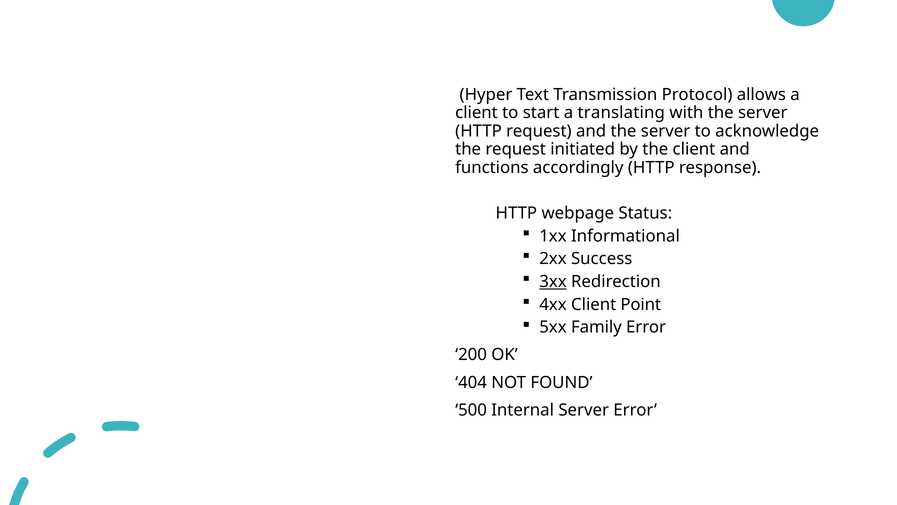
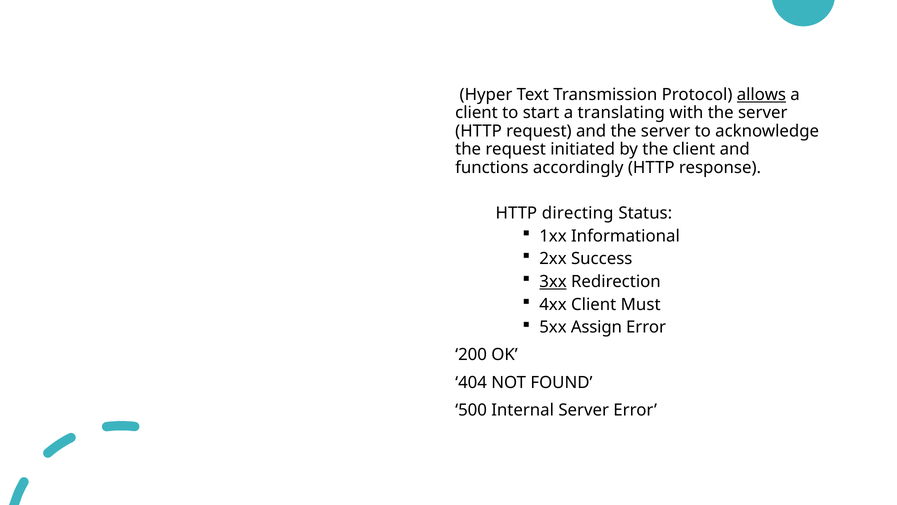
allows underline: none -> present (761, 95)
webpage: webpage -> directing (578, 213)
Point: Point -> Must (641, 304)
Family: Family -> Assign (596, 327)
